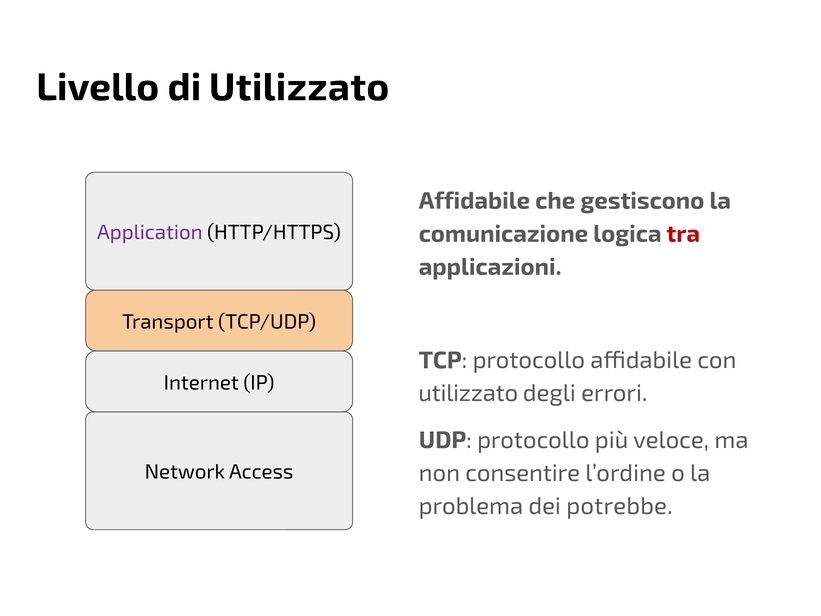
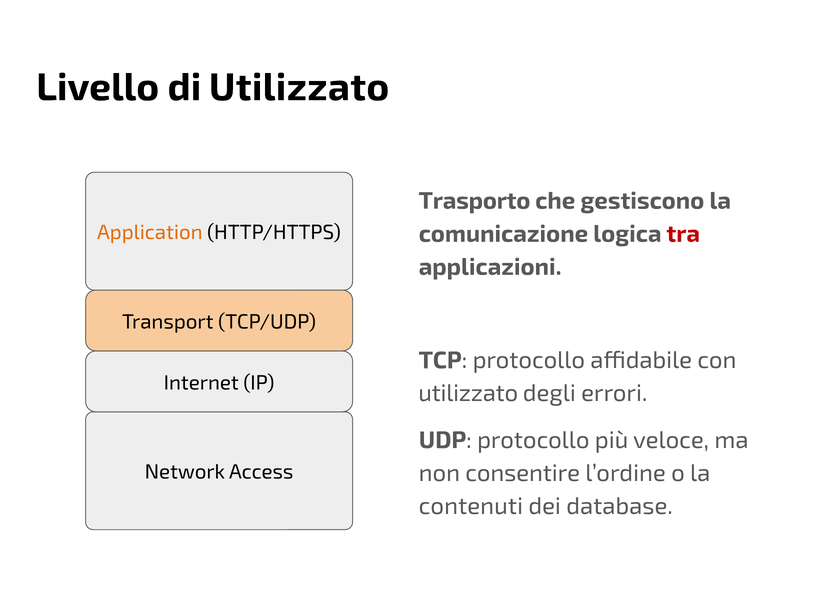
Affidabile: Affidabile -> Trasporto (474, 201)
Application colour: purple -> orange (150, 233)
problema: problema -> contenuti (471, 506)
potrebbe: potrebbe -> database (620, 506)
